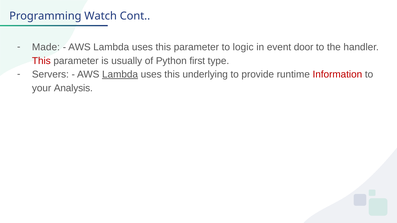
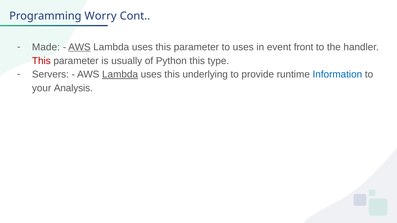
Watch: Watch -> Worry (101, 16)
AWS underline: none -> present (79, 47)
to logic: logic -> uses (243, 47)
door: door -> front (304, 47)
Python first: first -> this (197, 61)
Information colour: red -> blue (337, 75)
